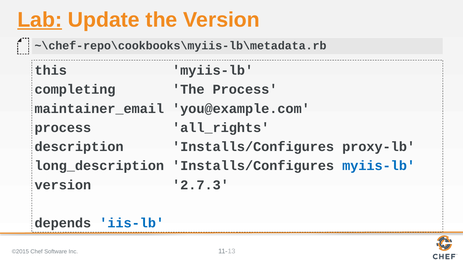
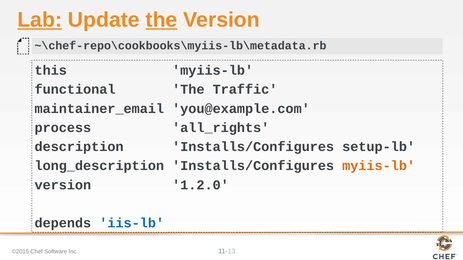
the underline: none -> present (162, 20)
completing: completing -> functional (75, 90)
The Process: Process -> Traffic (245, 90)
proxy-lb: proxy-lb -> setup-lb (379, 147)
myiis-lb colour: blue -> orange (379, 166)
2.7.3: 2.7.3 -> 1.2.0 (200, 185)
